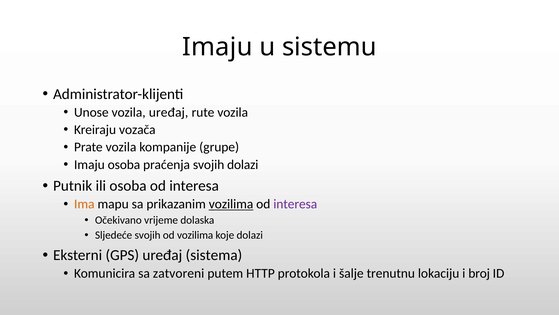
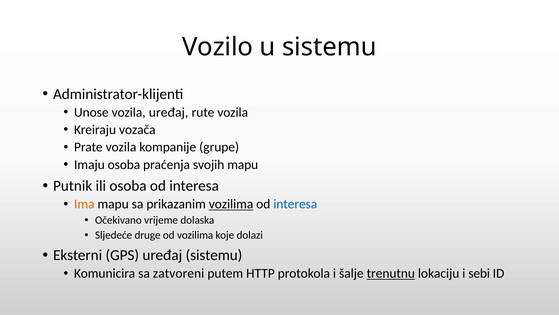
Imaju: Imaju -> Vozilo (218, 47)
svojih dolazi: dolazi -> mapu (243, 164)
interesa colour: purple -> blue (295, 204)
Sljedeće svojih: svojih -> druge (148, 235)
uređaj sistema: sistema -> sistemu (214, 255)
trenutnu underline: none -> present (391, 273)
broj: broj -> sebi (479, 273)
